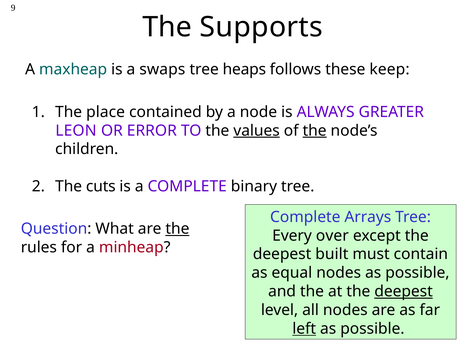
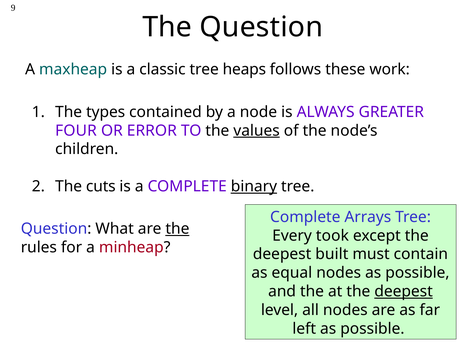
The Supports: Supports -> Question (261, 27)
swaps: swaps -> classic (162, 69)
keep: keep -> work (390, 69)
place: place -> types (106, 112)
LEON: LEON -> FOUR (76, 131)
the underline: present -> none (315, 131)
binary underline: none -> present (254, 187)
over: over -> took (332, 236)
left underline: present -> none (304, 329)
